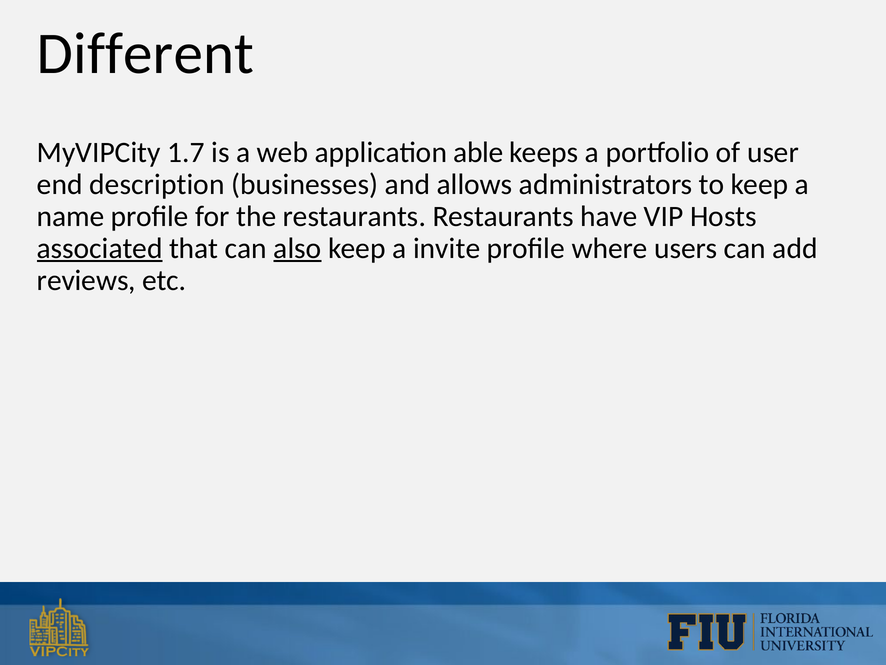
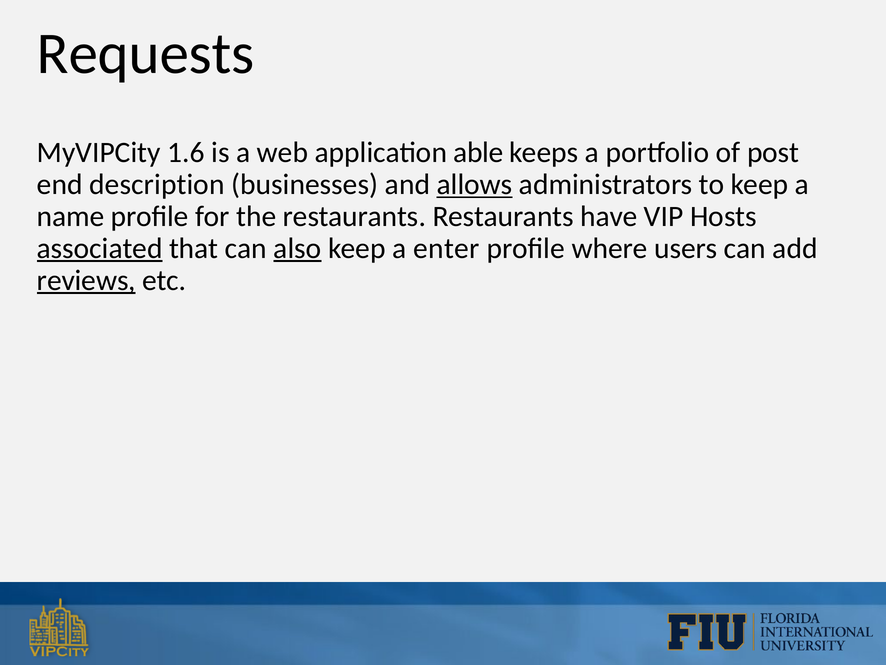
Different: Different -> Requests (146, 54)
1.7: 1.7 -> 1.6 (186, 153)
user: user -> post (773, 153)
allows underline: none -> present (475, 184)
invite: invite -> enter (446, 248)
reviews underline: none -> present (86, 280)
